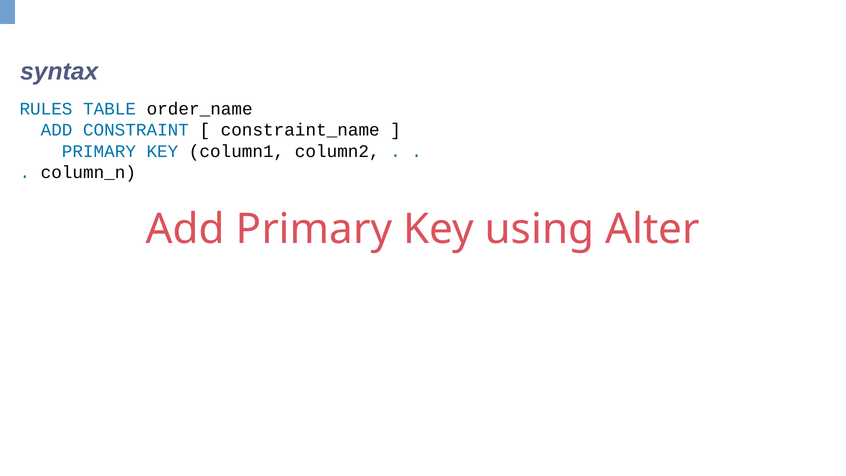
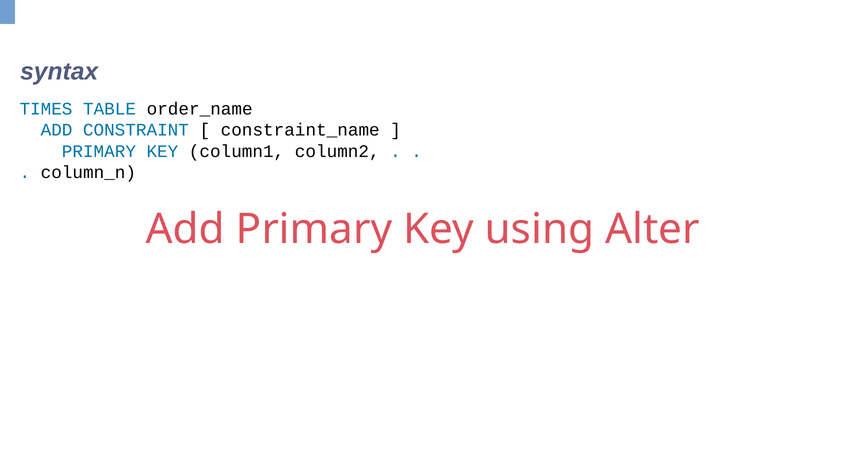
RULES: RULES -> TIMES (46, 109)
